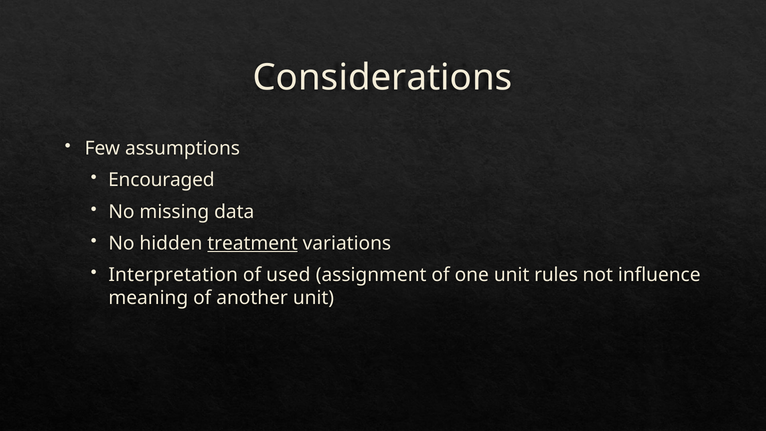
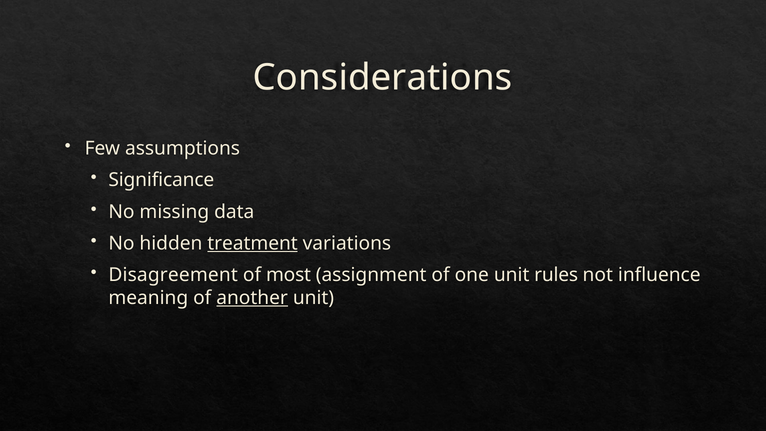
Encouraged: Encouraged -> Significance (161, 180)
Interpretation: Interpretation -> Disagreement (173, 275)
used: used -> most (289, 275)
another underline: none -> present (252, 298)
